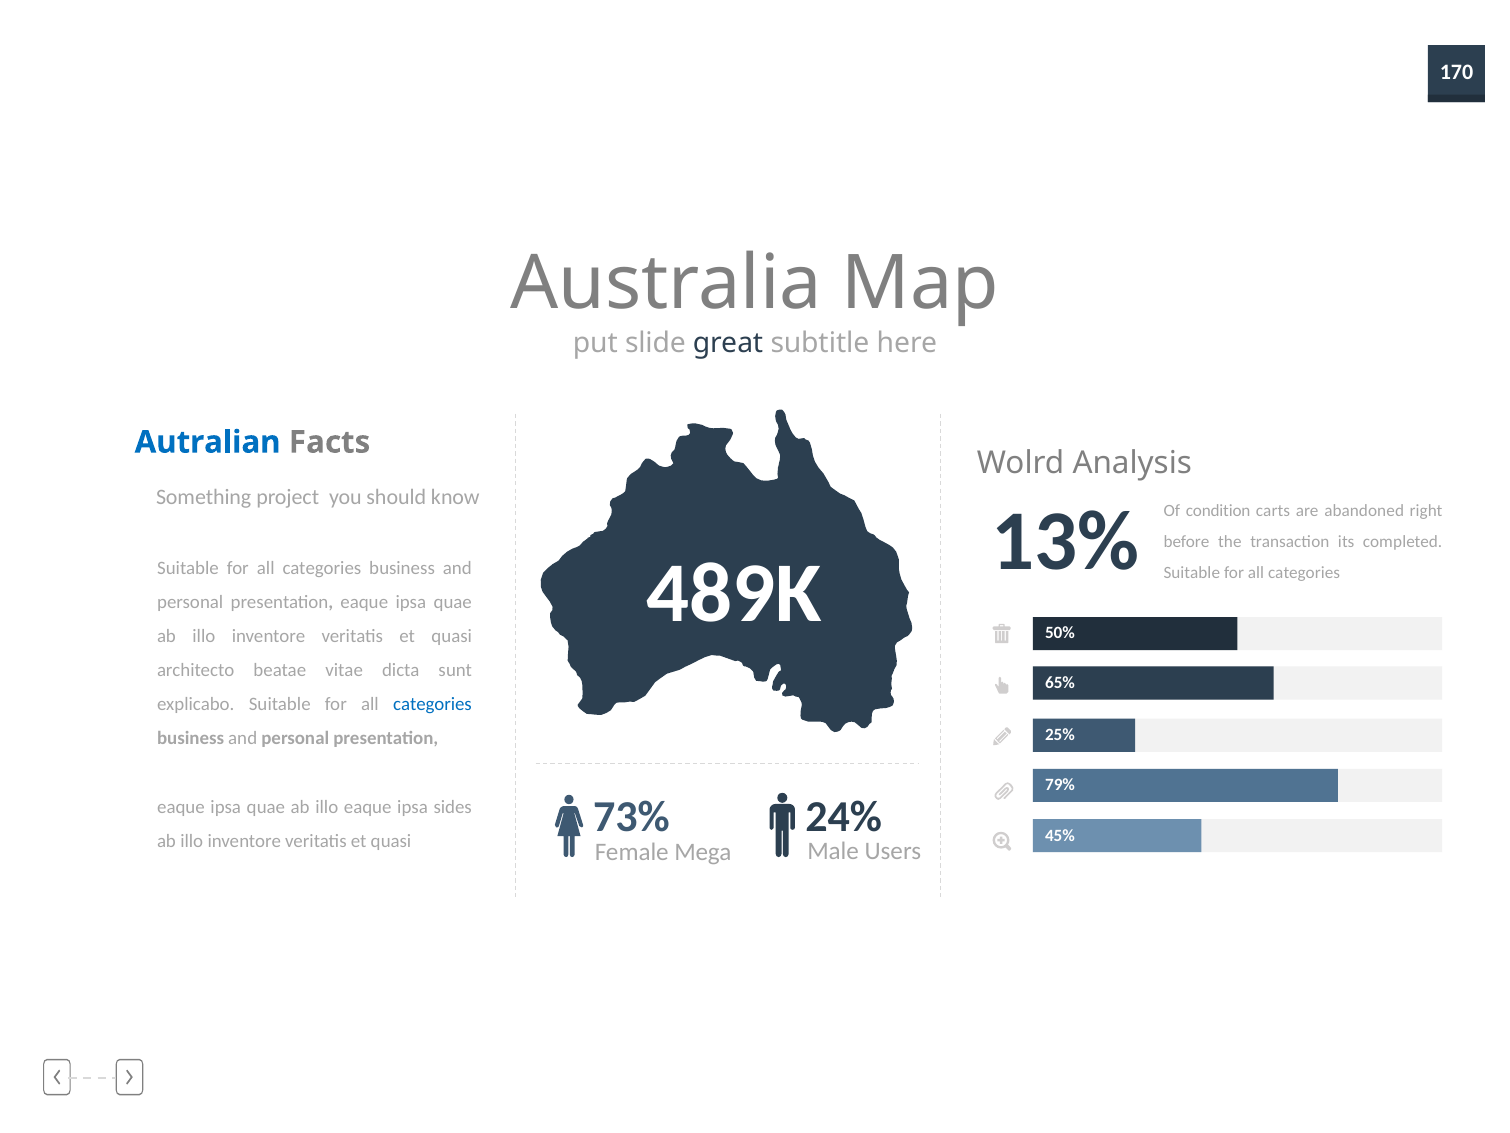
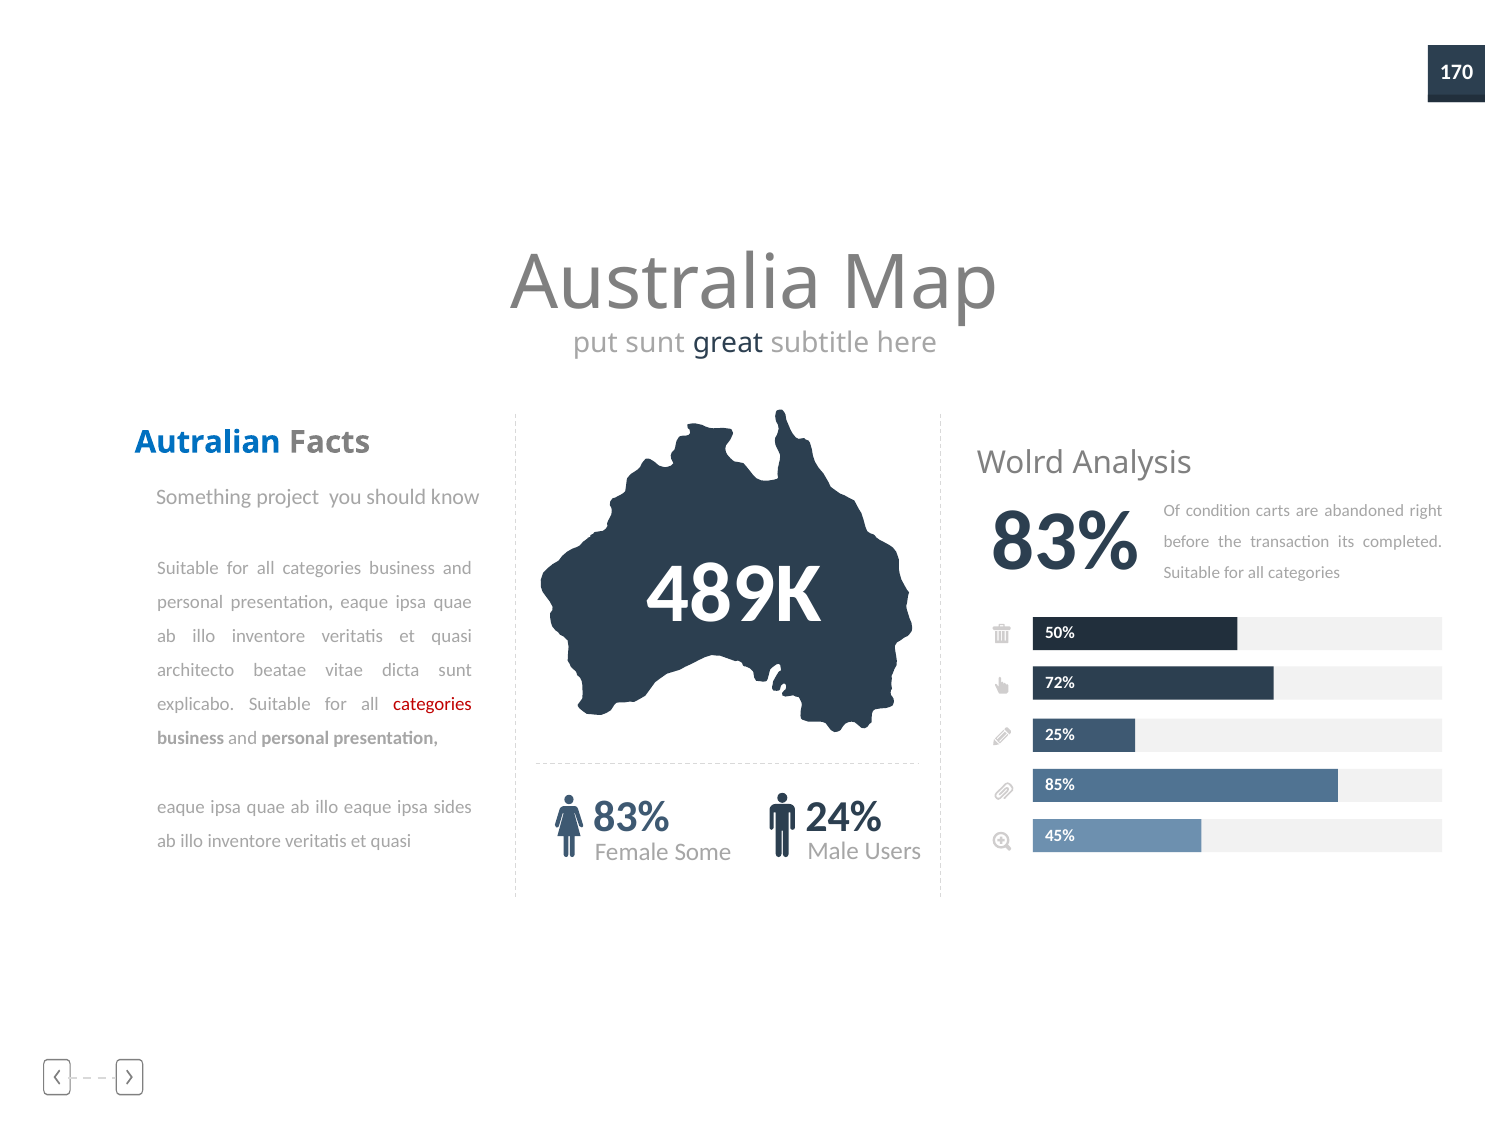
put slide: slide -> sunt (655, 343)
13%: 13% -> 83% (1066, 541)
65%: 65% -> 72% (1060, 682)
categories colour: blue -> red (432, 704)
79%: 79% -> 85% (1060, 785)
73%: 73% -> 83% (631, 816)
Mega: Mega -> Some (703, 852)
